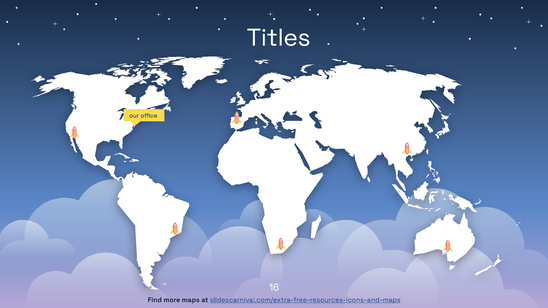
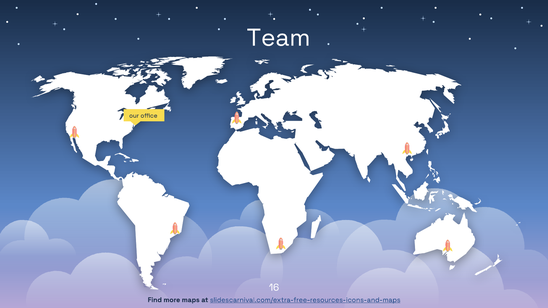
Titles: Titles -> Team (279, 38)
